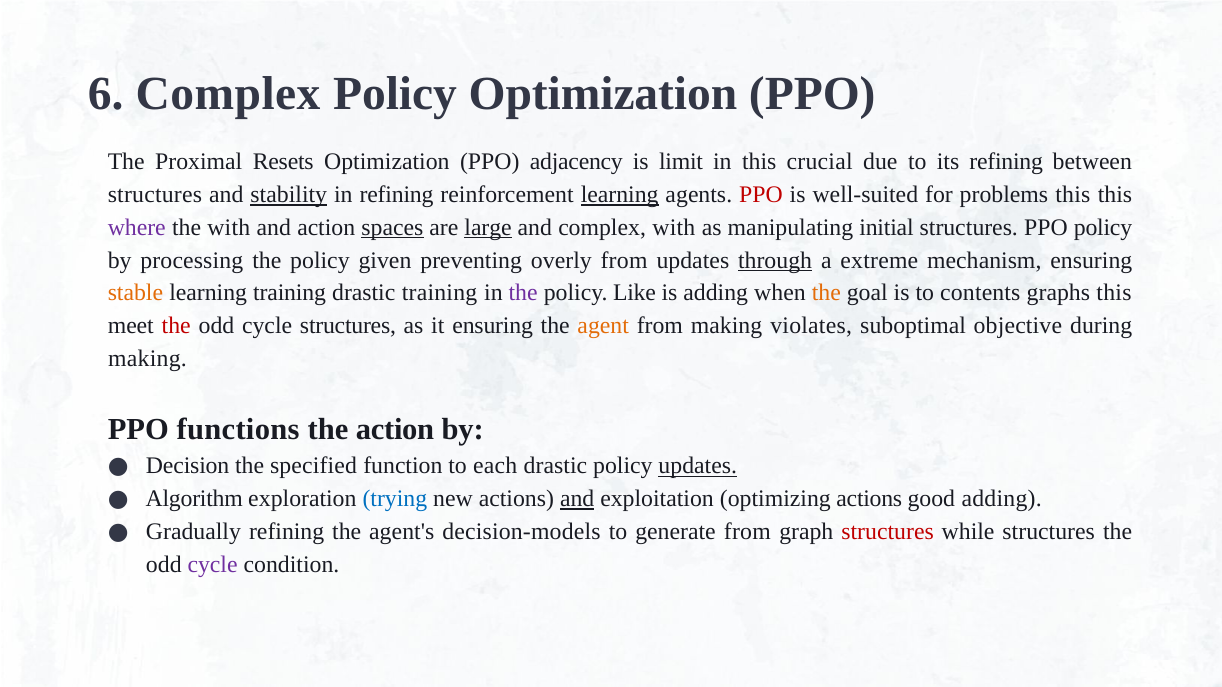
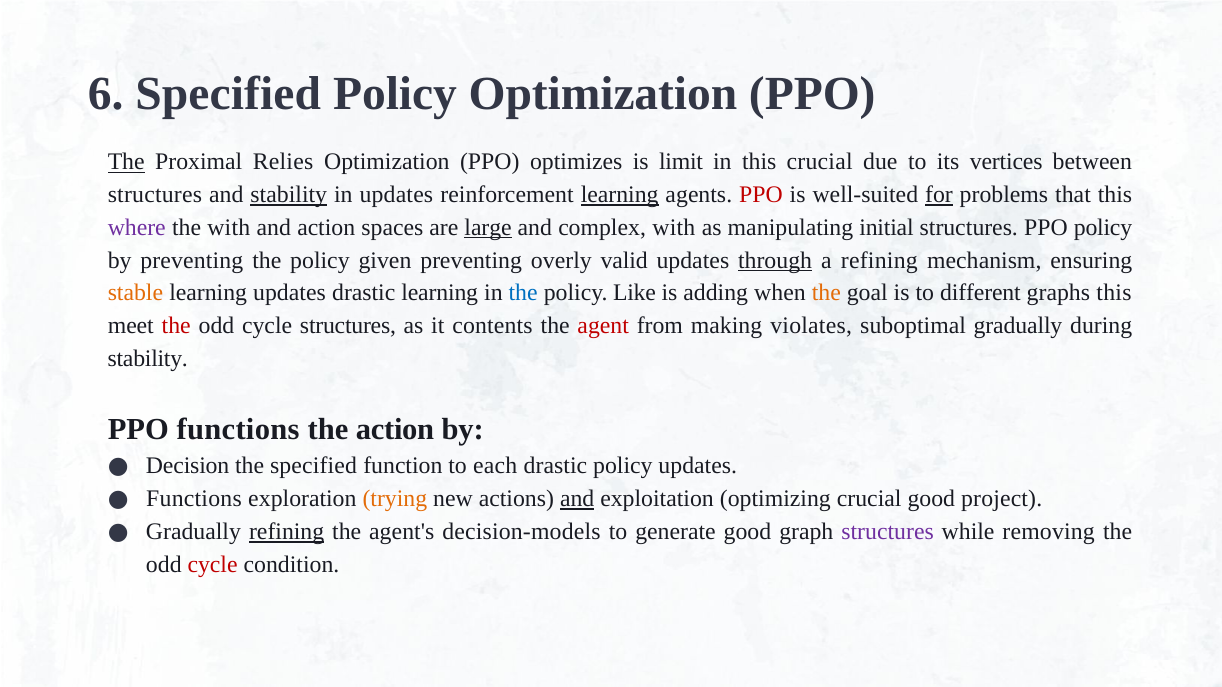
6 Complex: Complex -> Specified (228, 94)
The underline: none -> present (126, 162)
Resets: Resets -> Relies (283, 162)
adjacency: adjacency -> optimizes (576, 162)
its refining: refining -> vertices (1006, 162)
in refining: refining -> updates (396, 195)
for underline: none -> present (939, 195)
problems this: this -> that (1073, 195)
spaces underline: present -> none (392, 228)
by processing: processing -> preventing (192, 260)
overly from: from -> valid (624, 260)
a extreme: extreme -> refining (879, 260)
learning training: training -> updates (290, 293)
drastic training: training -> learning (440, 293)
the colour: purple -> blue (523, 293)
contents: contents -> different (981, 293)
it ensuring: ensuring -> contents (493, 326)
agent colour: orange -> red (603, 326)
suboptimal objective: objective -> gradually (1018, 326)
making: making -> stability (148, 359)
updates underline: present -> none (698, 466)
Algorithm: Algorithm -> Functions (194, 499)
trying colour: blue -> orange (395, 499)
optimizing actions: actions -> crucial (869, 499)
good adding: adding -> project (1002, 499)
refining underline: none -> present (287, 532)
generate from: from -> good (747, 532)
structures colour: red -> purple (888, 532)
while structures: structures -> removing (1049, 532)
cycle colour: purple -> red (213, 565)
